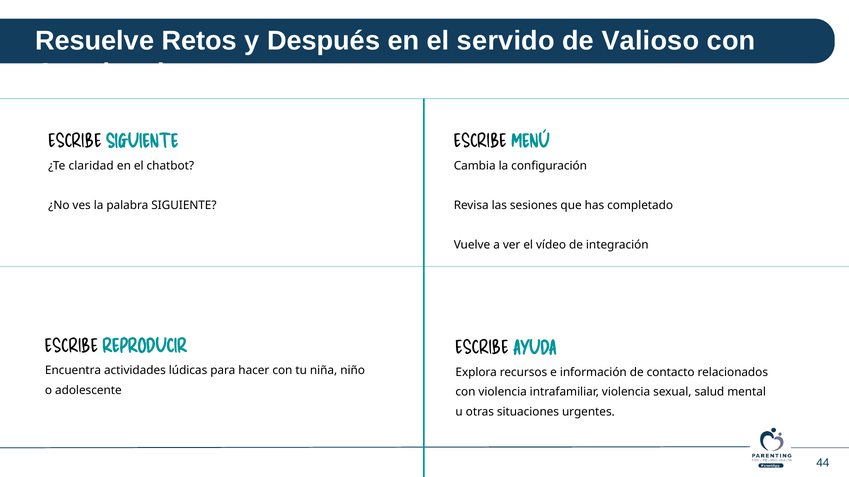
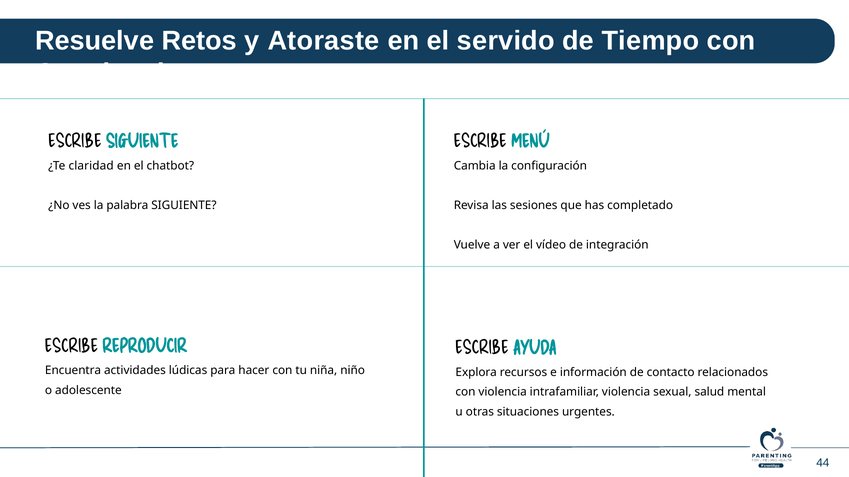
Después: Después -> Atoraste (323, 41)
Valioso: Valioso -> Tiempo (650, 41)
